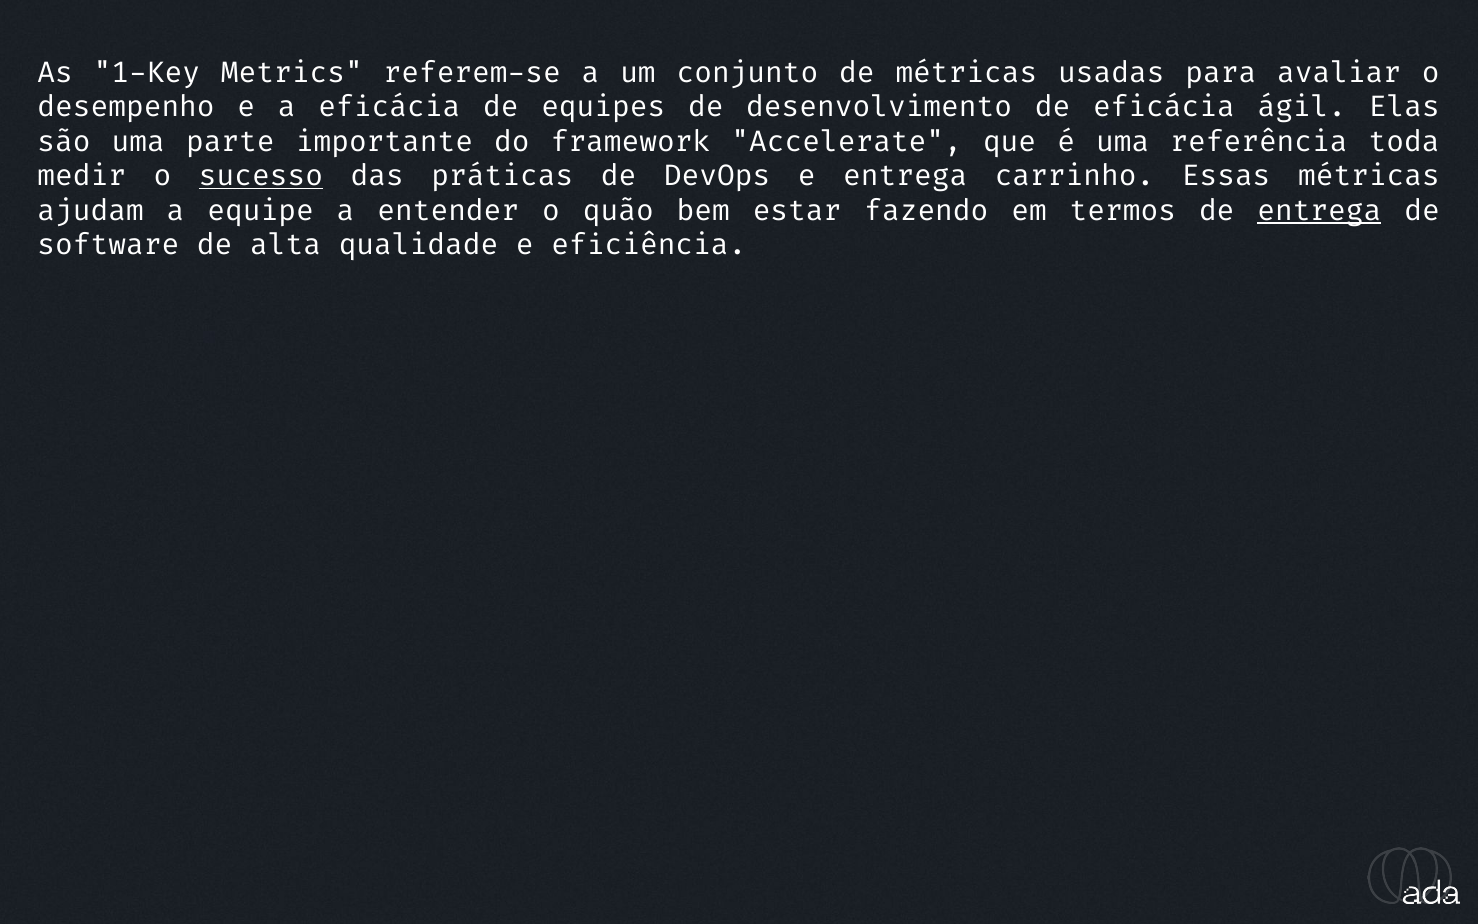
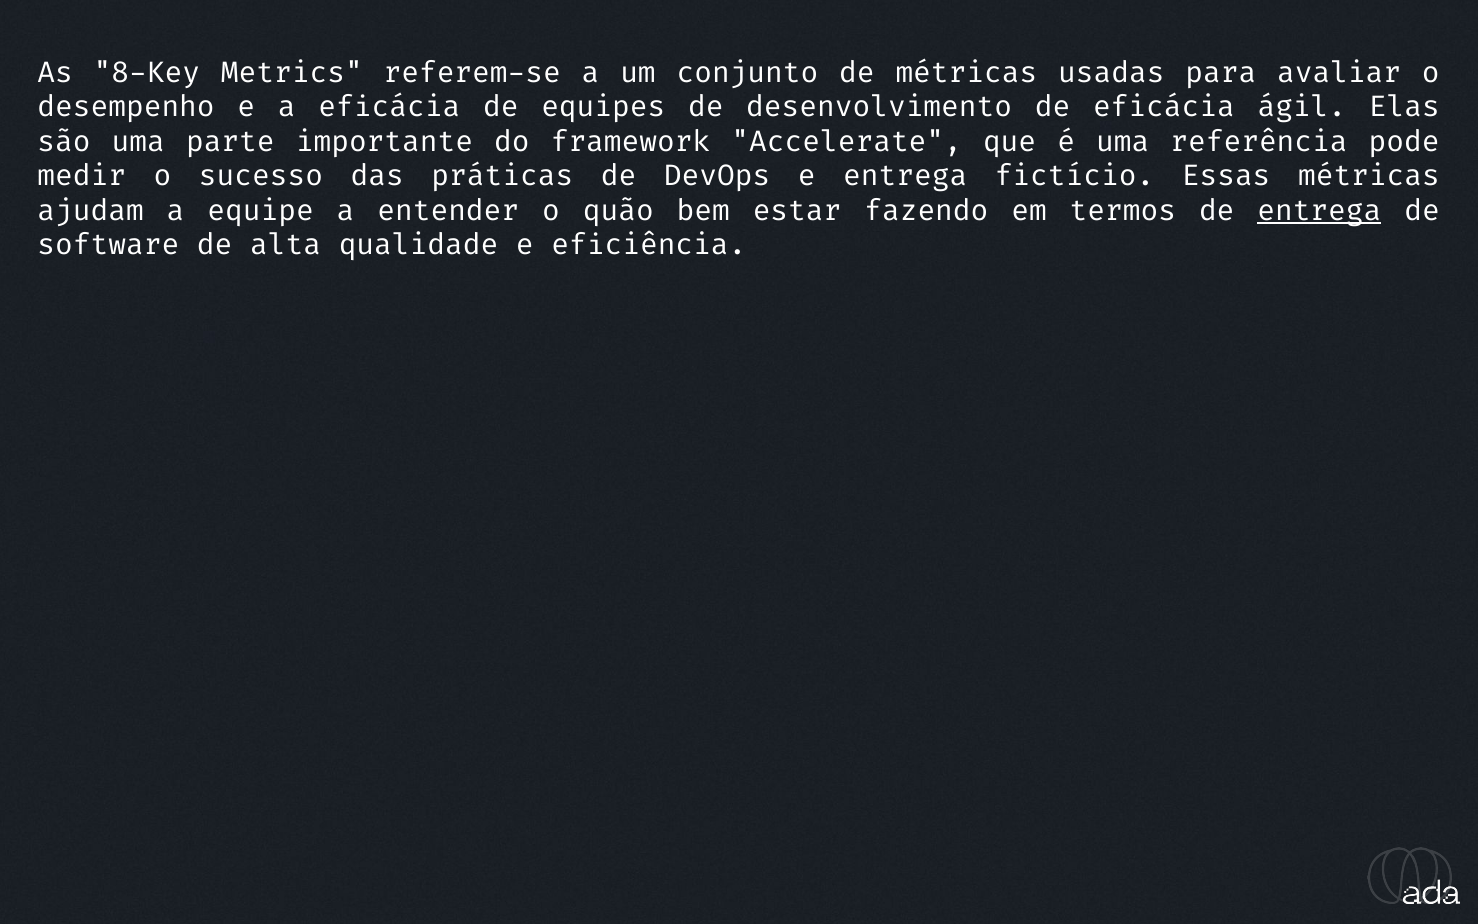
1-Key: 1-Key -> 8-Key (147, 73)
toda: toda -> pode (1404, 142)
sucesso underline: present -> none (261, 176)
carrinho: carrinho -> fictício (1075, 176)
